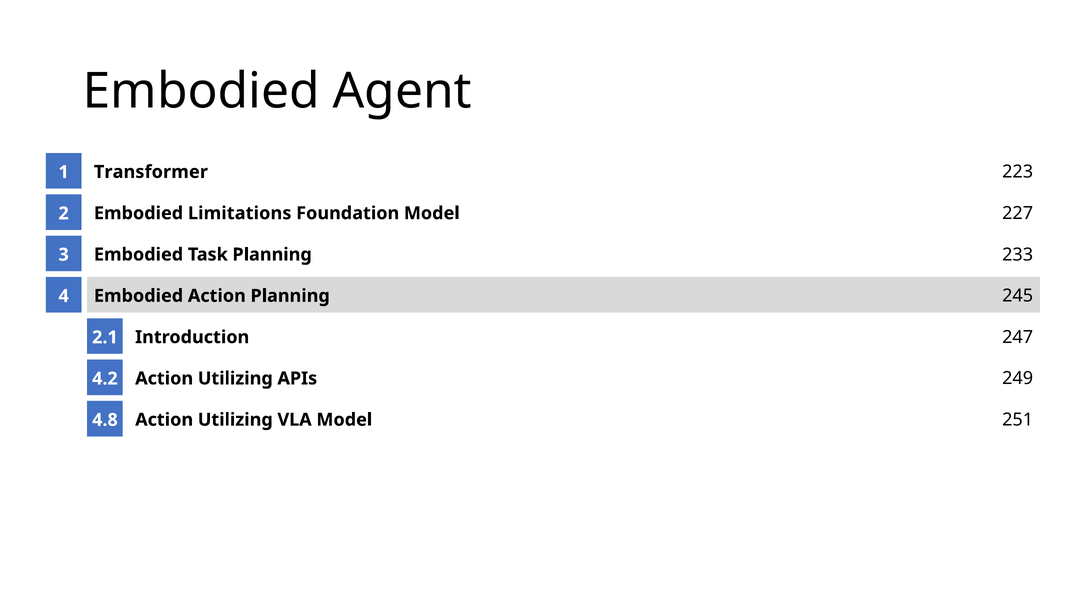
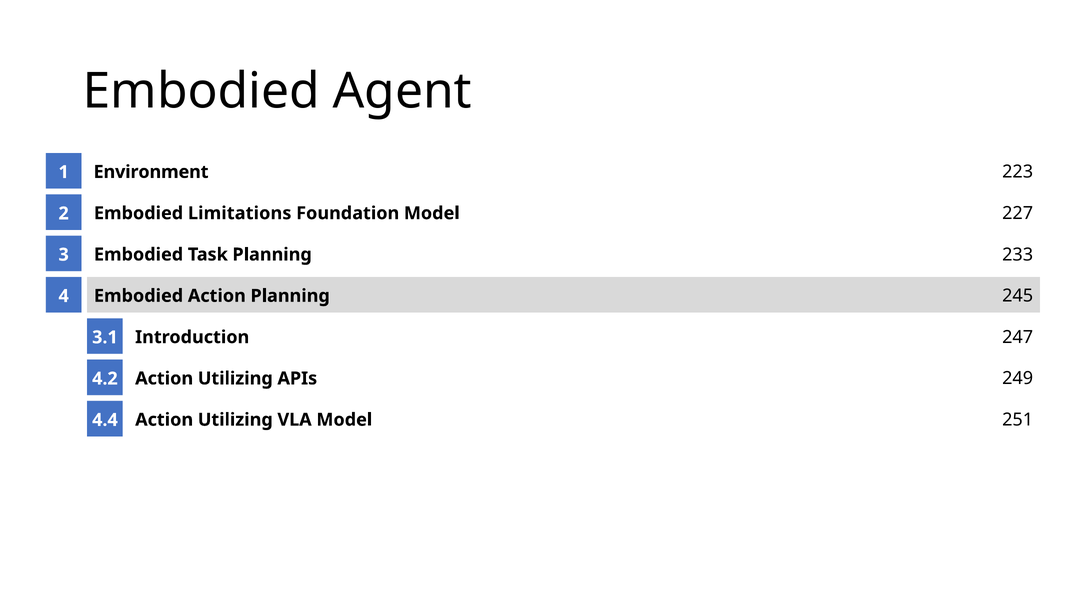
Transformer: Transformer -> Environment (151, 172)
2.1: 2.1 -> 3.1 (105, 337)
4.8: 4.8 -> 4.4 (105, 420)
